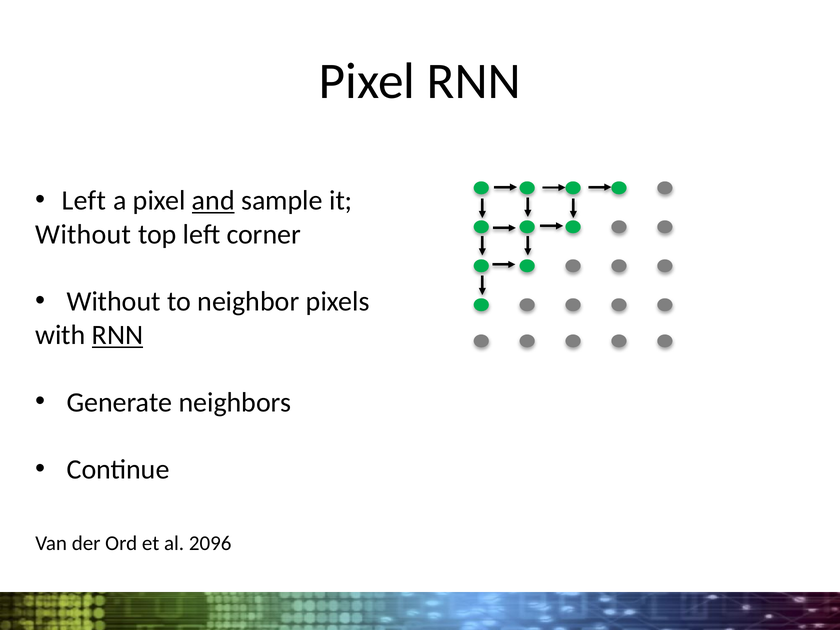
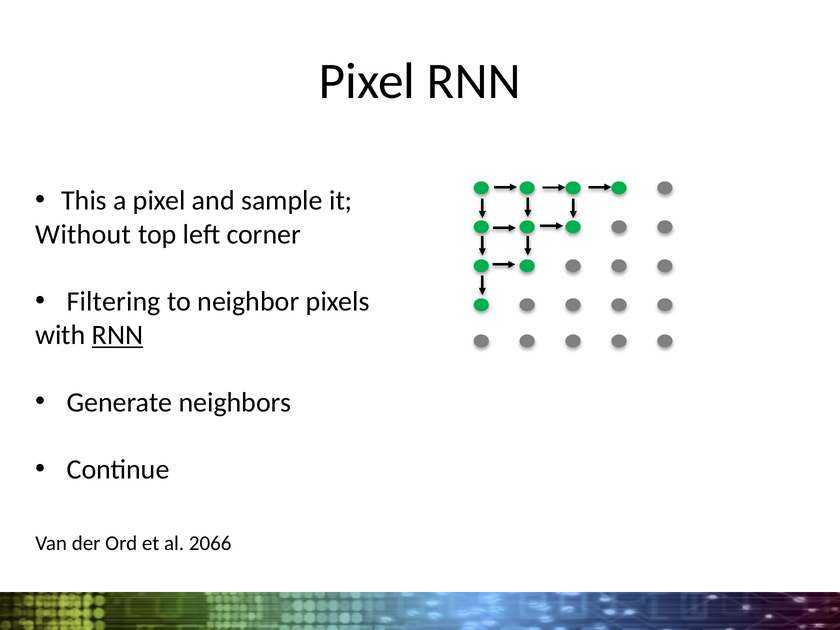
Left: Left -> This (84, 201)
and underline: present -> none (213, 201)
Without: Without -> Filtering (114, 301)
2096: 2096 -> 2066 (210, 543)
